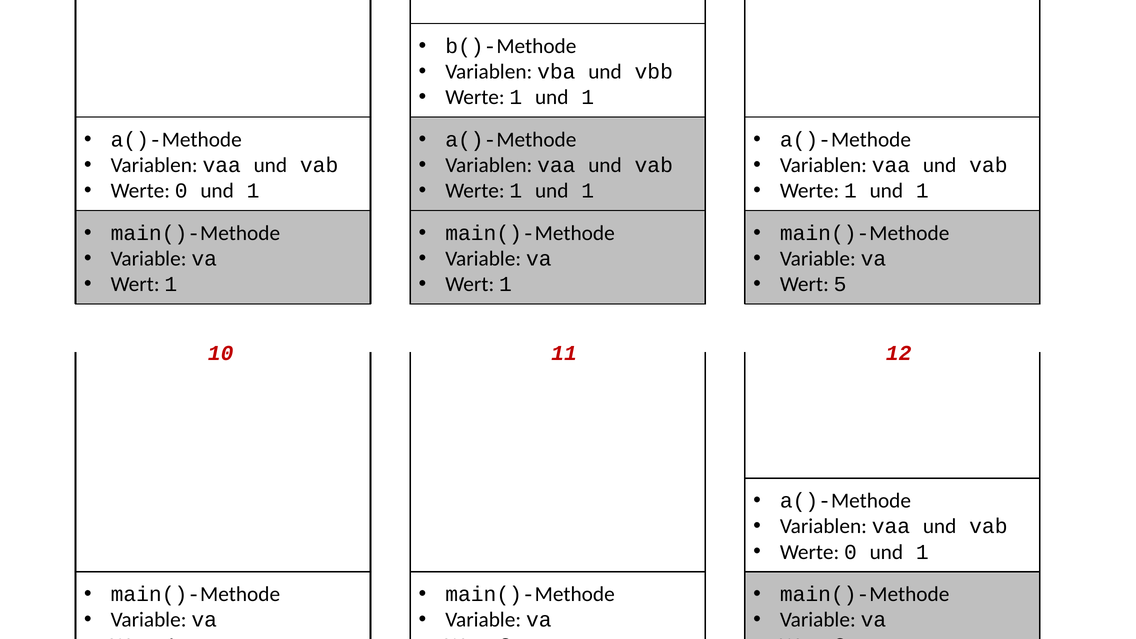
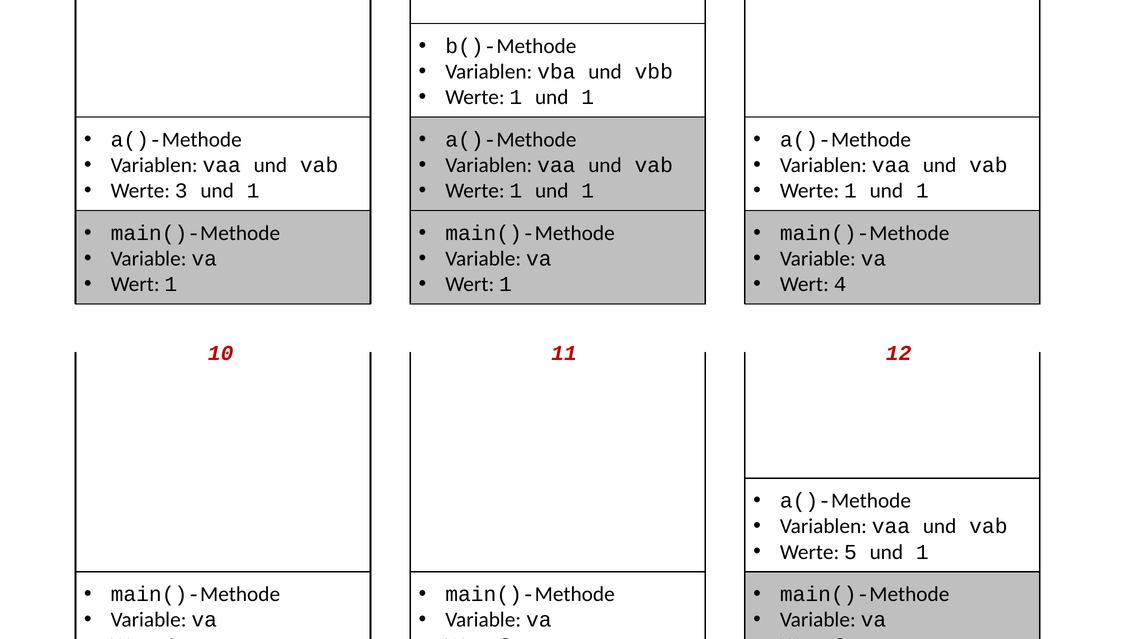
0: 0 -> 3 (181, 191)
5: 5 -> 4 (840, 284)
0: 0 -> 5 (850, 552)
